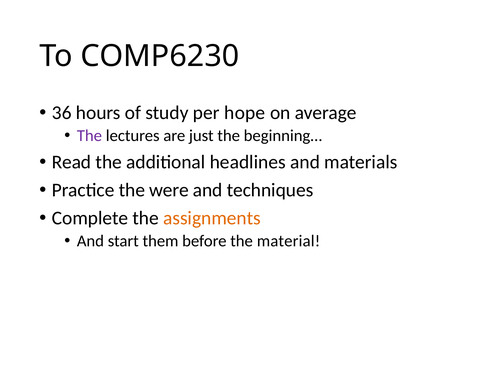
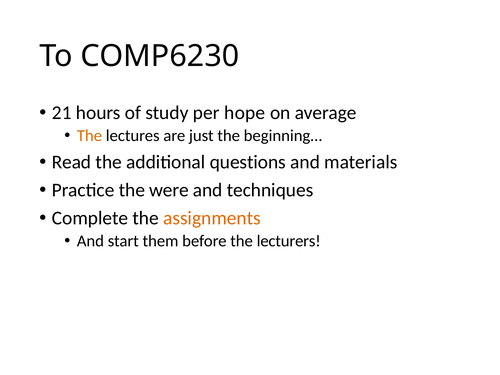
36: 36 -> 21 (62, 113)
The colour: purple -> orange (89, 136)
headlines: headlines -> questions (248, 162)
material: material -> lecturers (289, 241)
